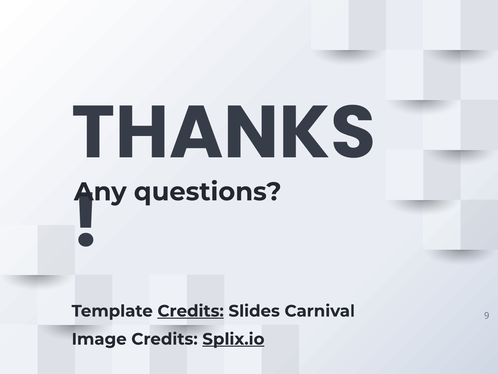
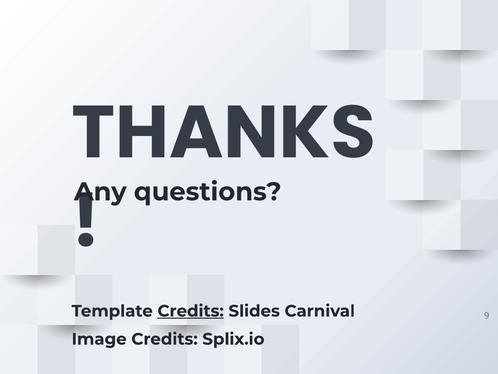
Splix.io underline: present -> none (233, 339)
